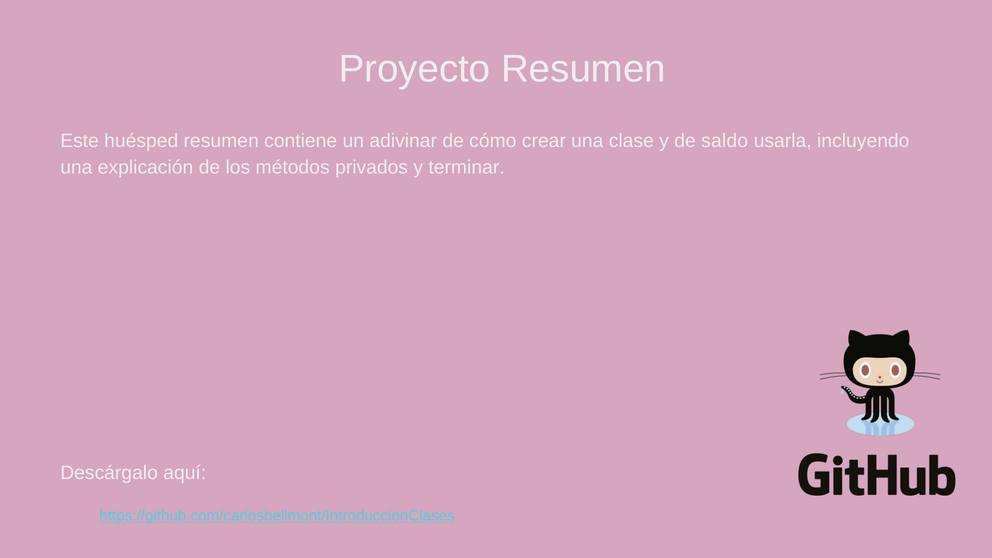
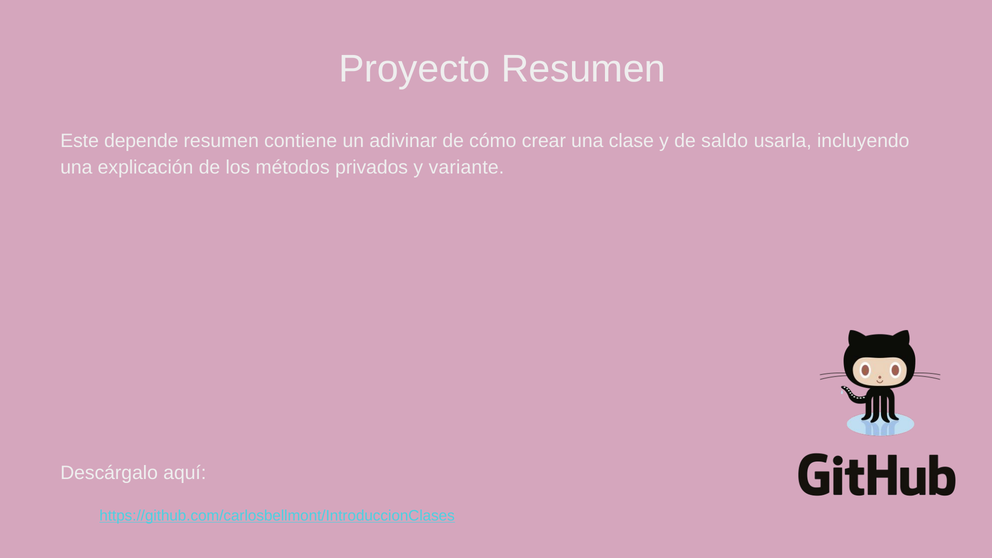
huésped: huésped -> depende (141, 141)
terminar: terminar -> variante (466, 168)
